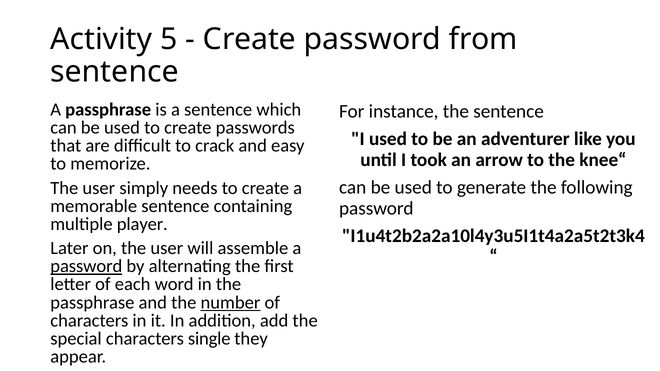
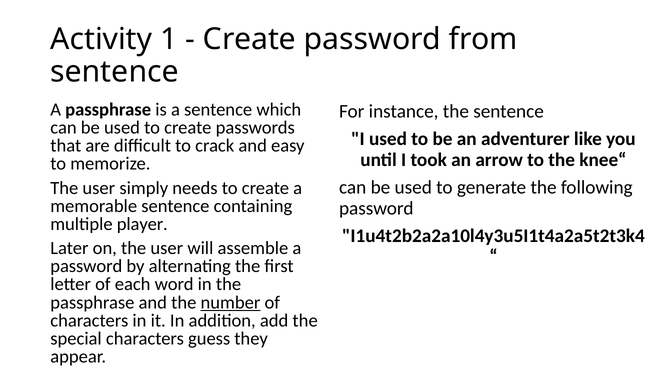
5: 5 -> 1 (169, 39)
password underline: present -> none (86, 266)
single: single -> guess (209, 339)
